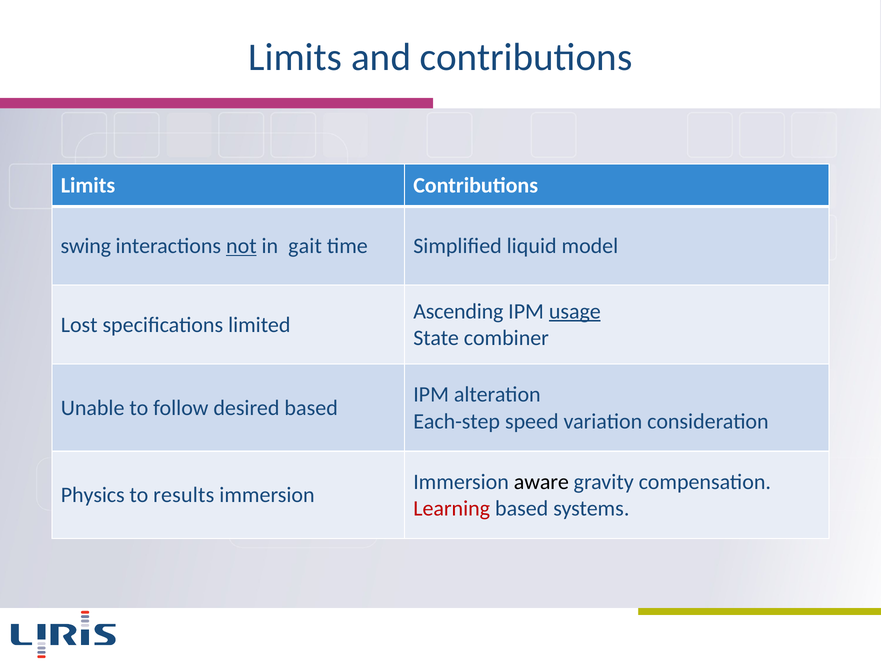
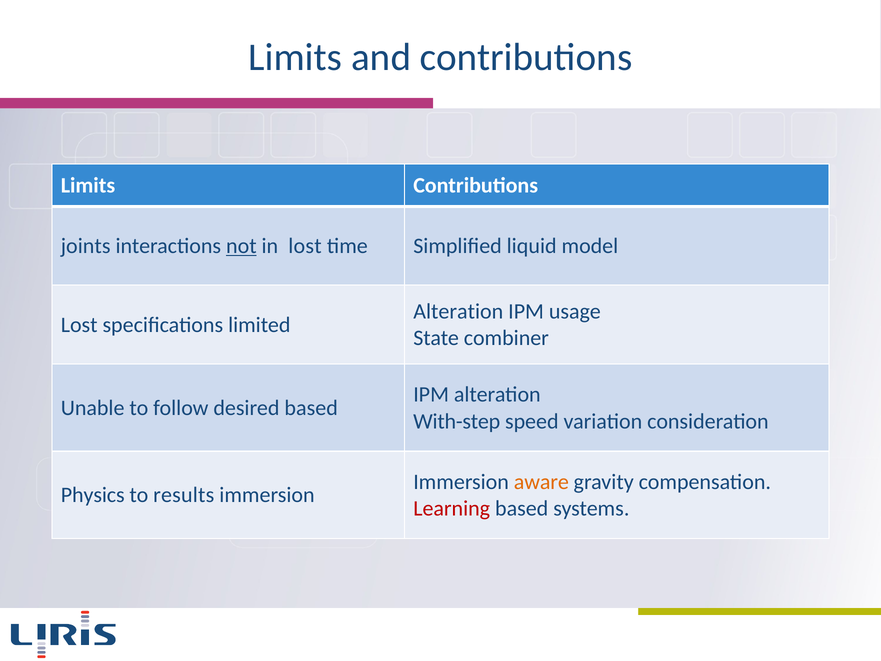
swing: swing -> joints (86, 246)
in gait: gait -> lost (305, 246)
Ascending: Ascending -> Alteration (458, 311)
usage underline: present -> none (575, 311)
Each-step: Each-step -> With-step (457, 421)
aware colour: black -> orange (541, 482)
